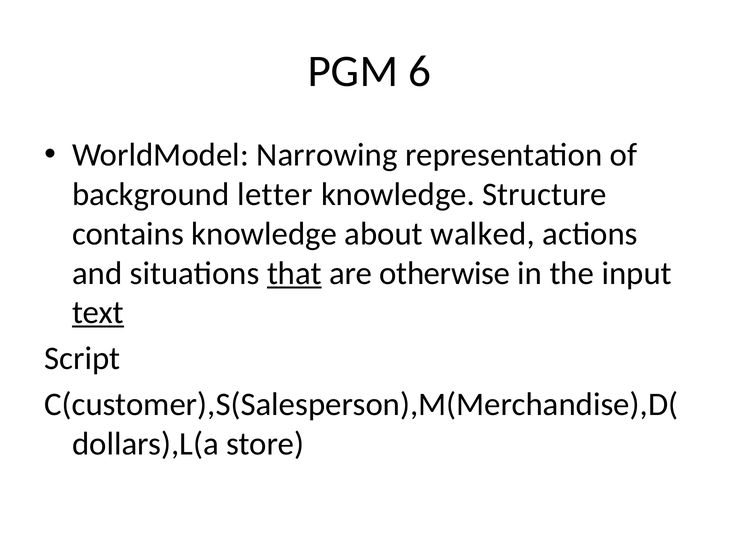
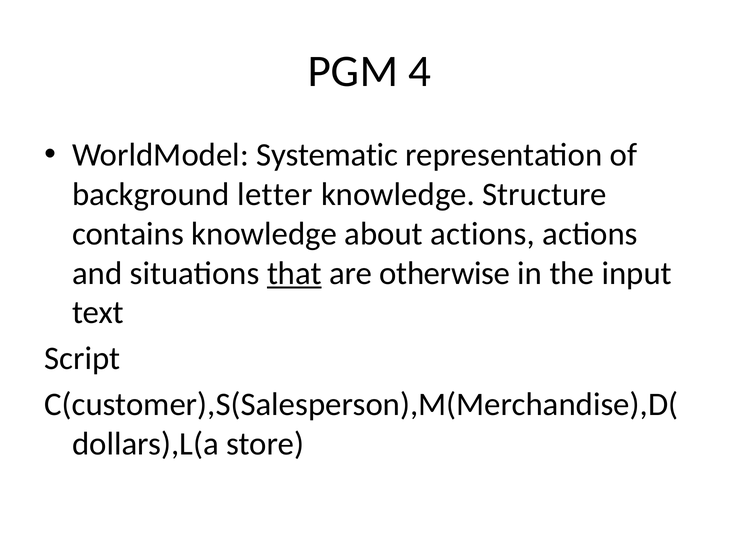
6: 6 -> 4 (420, 72)
Narrowing: Narrowing -> Systematic (327, 155)
about walked: walked -> actions (483, 234)
text underline: present -> none (98, 313)
